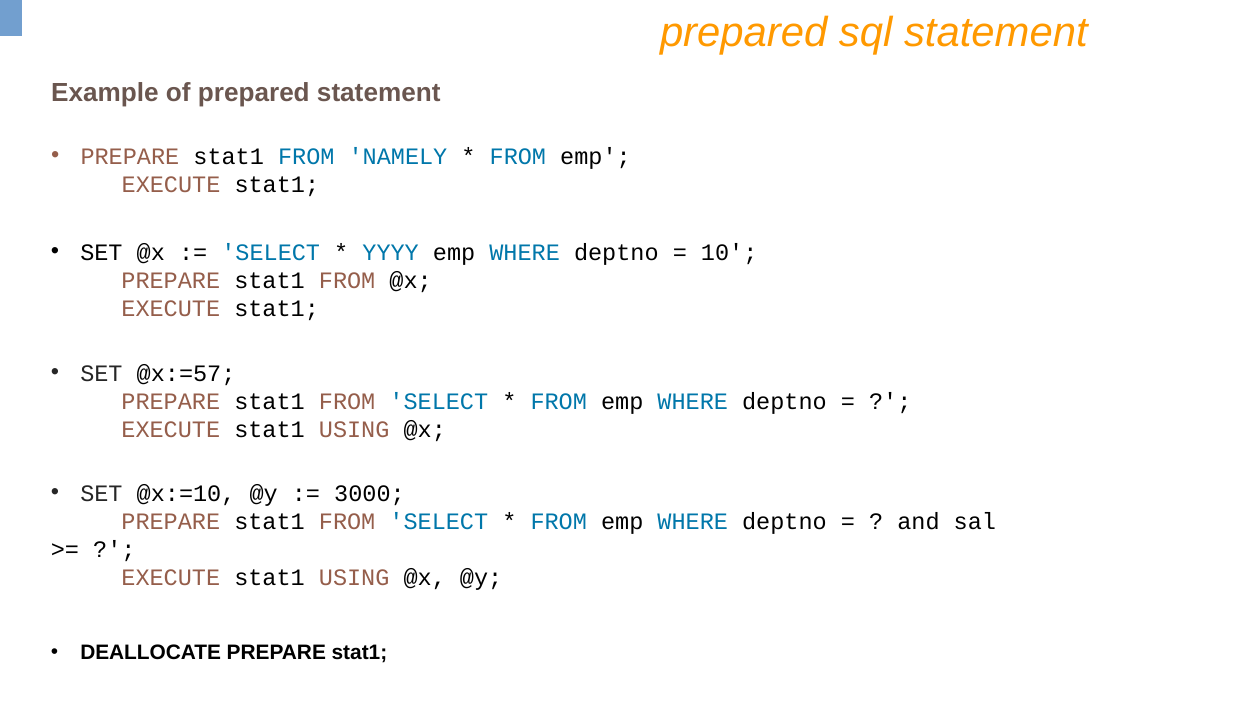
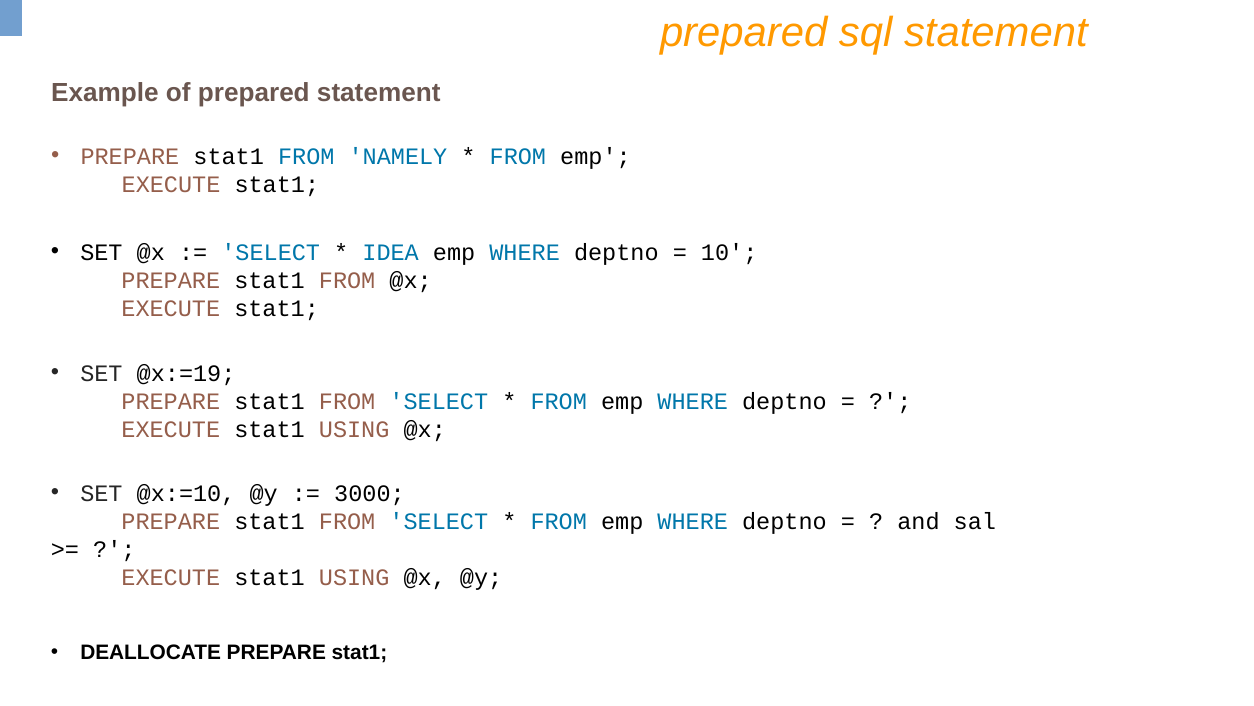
YYYY: YYYY -> IDEA (391, 252)
@x:=57: @x:=57 -> @x:=19 (186, 373)
